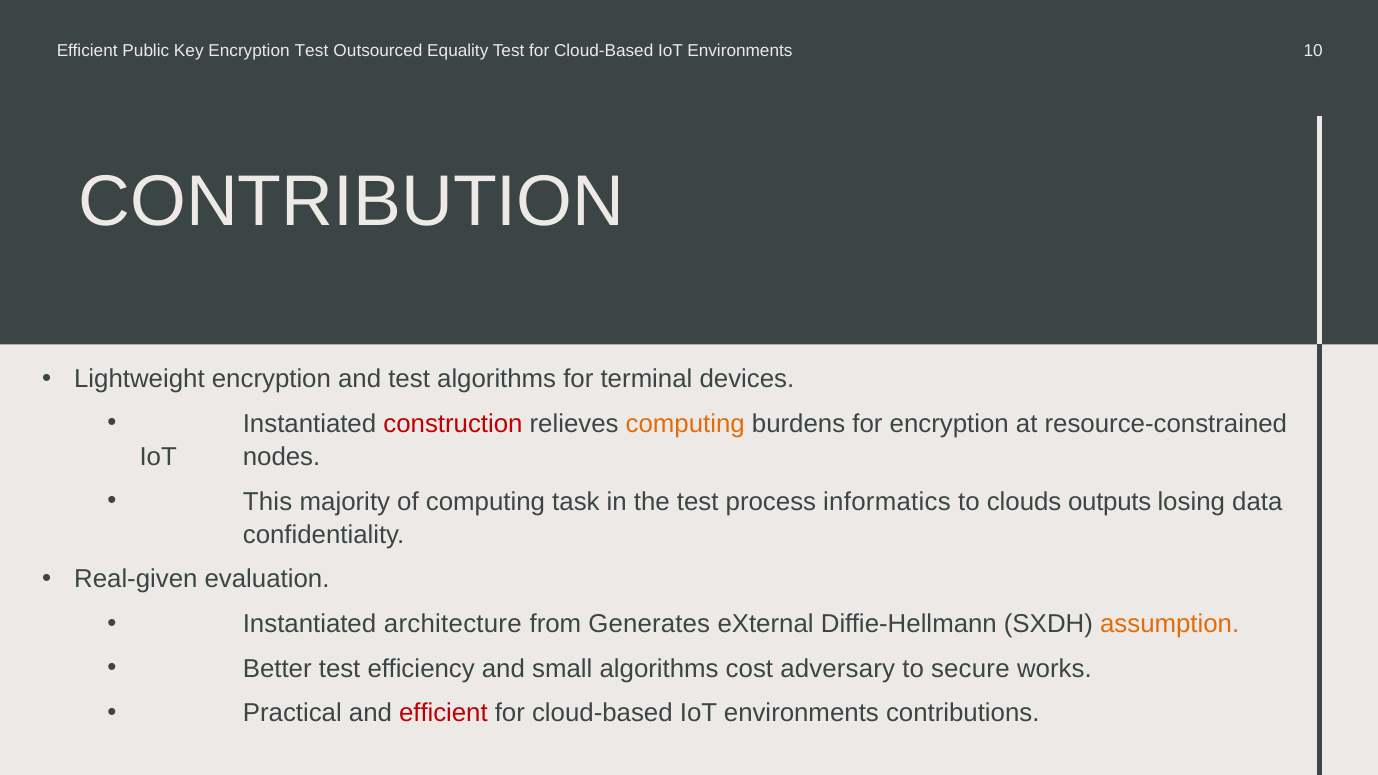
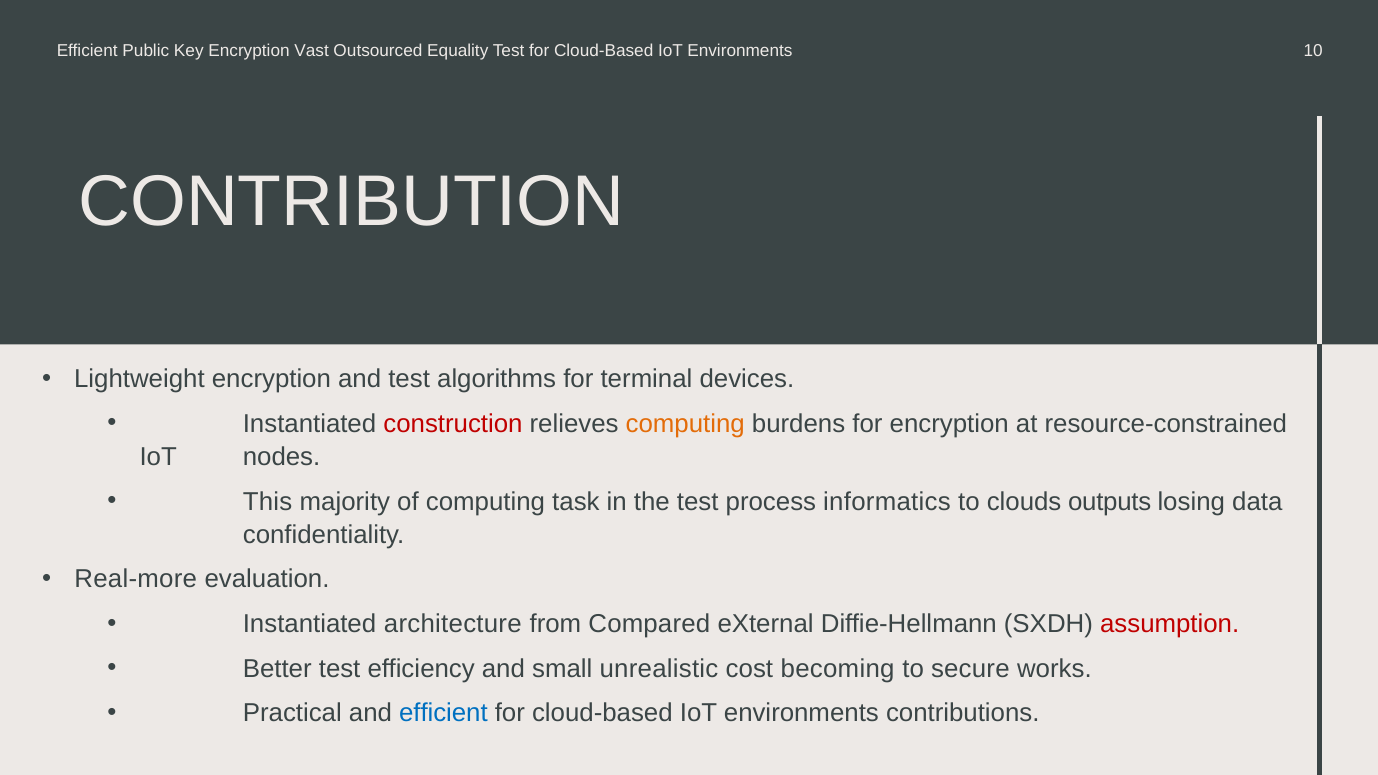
Encryption Test: Test -> Vast (312, 51)
Real-given: Real-given -> Real-more (136, 579)
Generates: Generates -> Compared (649, 624)
assumption colour: orange -> red (1170, 624)
small algorithms: algorithms -> unrealistic (659, 669)
adversary: adversary -> becoming (838, 669)
efficient colour: red -> blue (443, 713)
